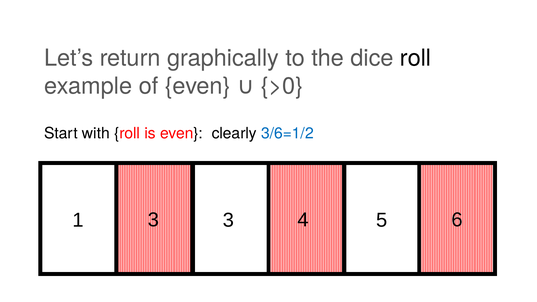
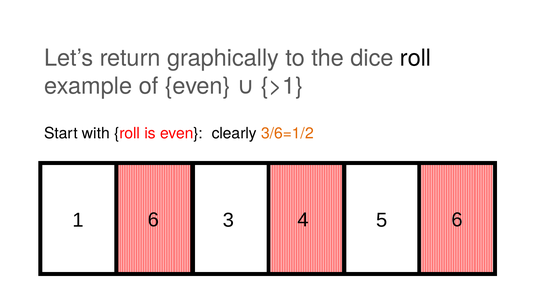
>0: >0 -> >1 (282, 86)
3/6=1/2 colour: blue -> orange (287, 133)
1 3: 3 -> 6 (154, 220)
